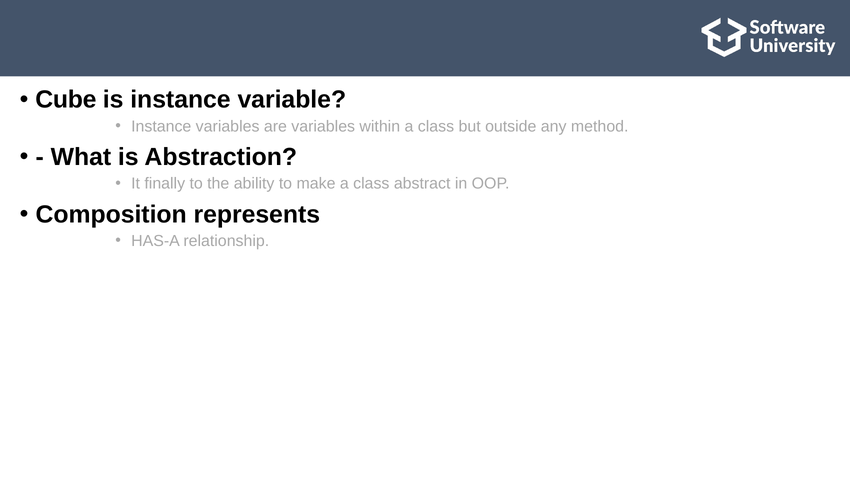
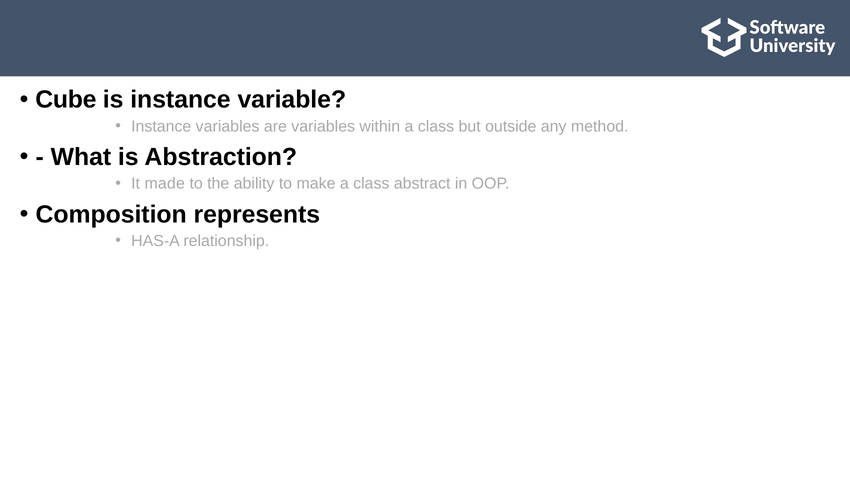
finally: finally -> made (165, 184)
